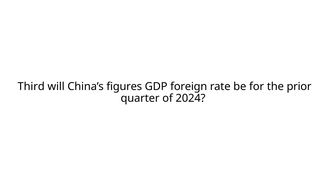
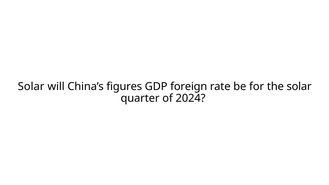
Third: Third -> Solar (31, 87)
the prior: prior -> solar (299, 87)
